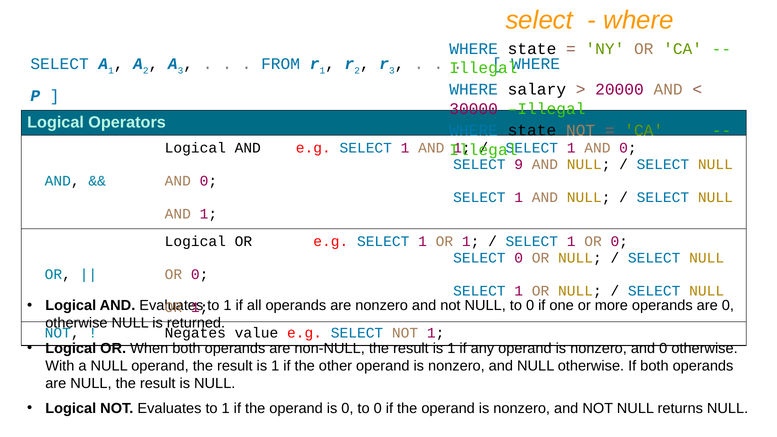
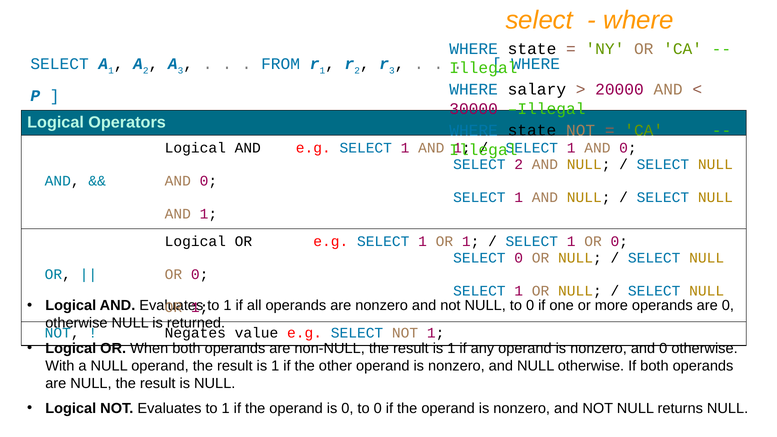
SELECT 9: 9 -> 2 (519, 165)
